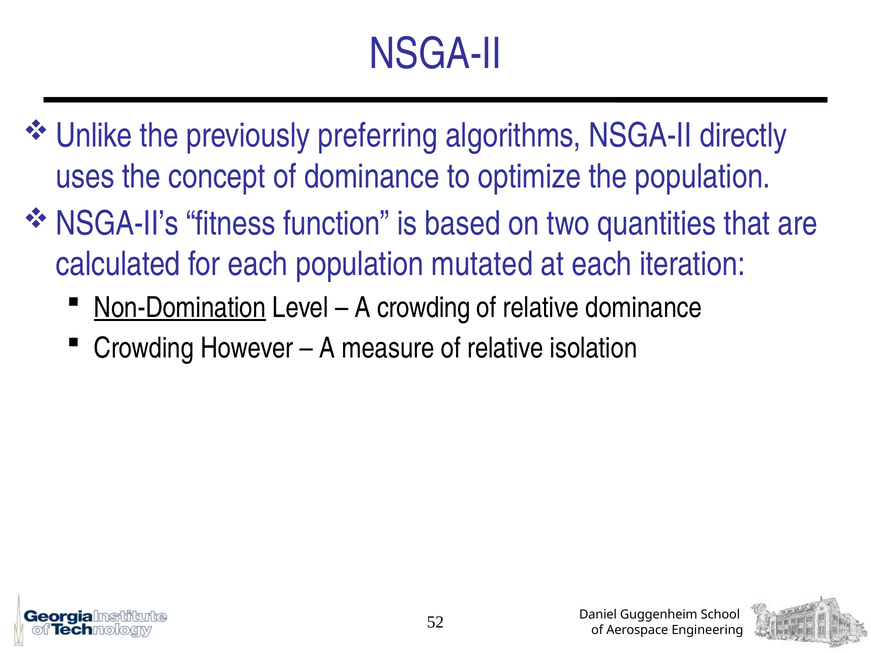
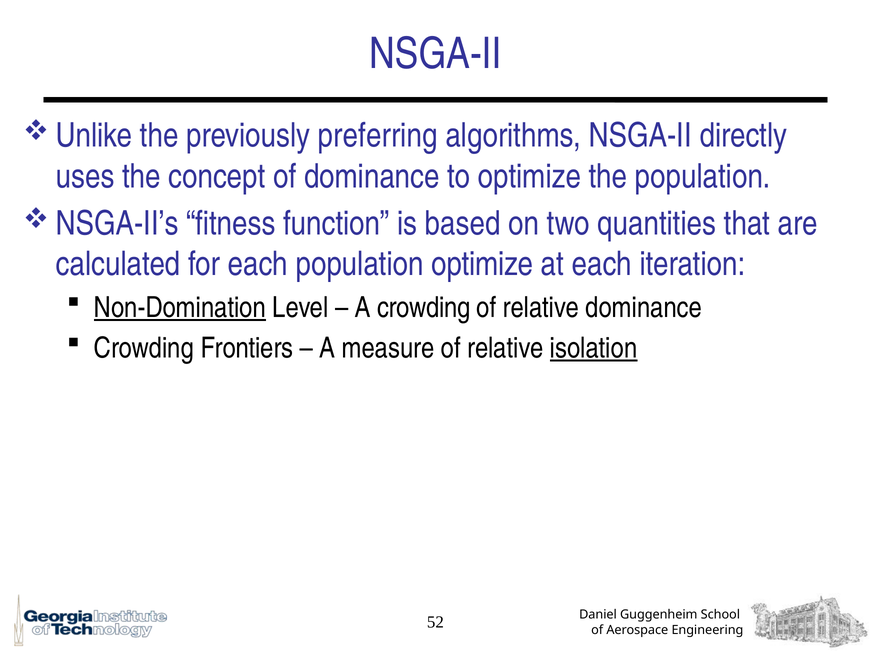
population mutated: mutated -> optimize (482, 264)
However: However -> Frontiers (247, 348)
isolation underline: none -> present (594, 348)
